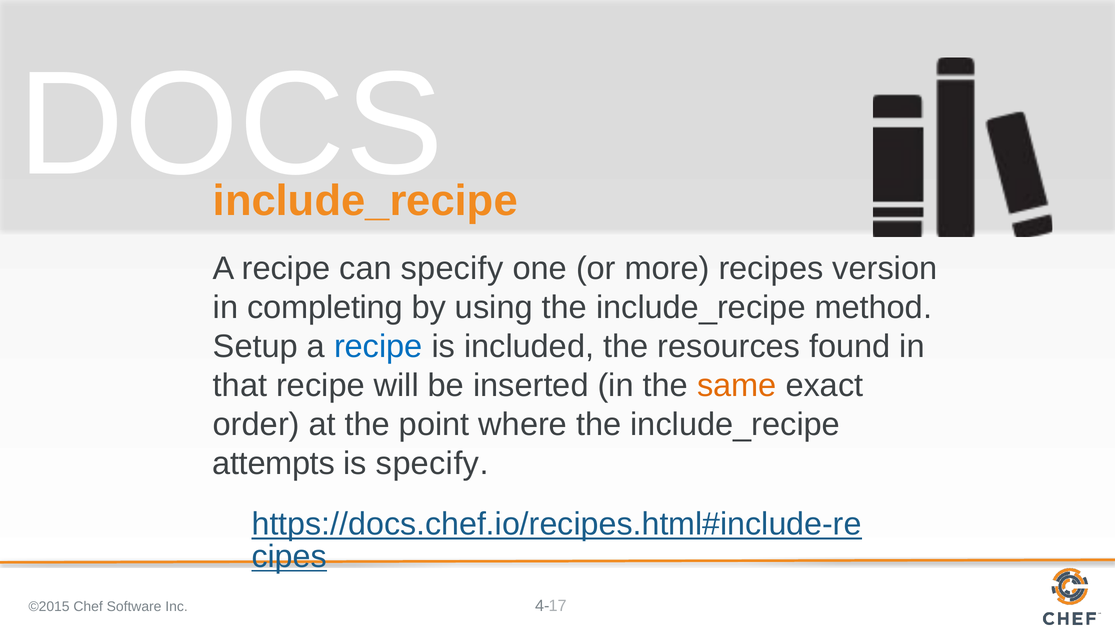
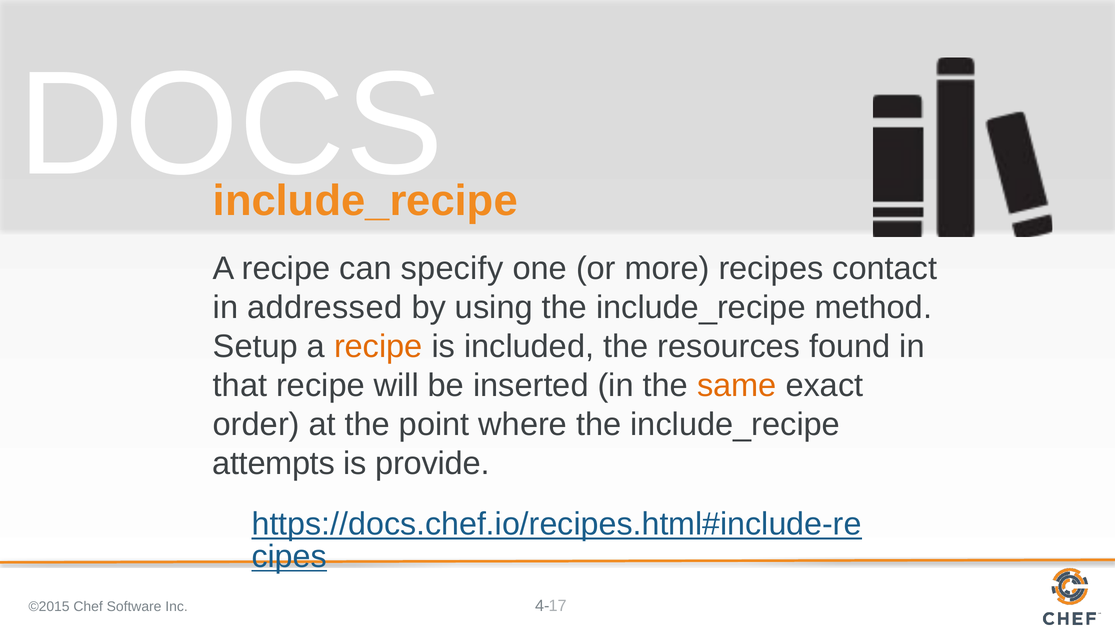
version: version -> contact (885, 269)
completing: completing -> addressed (325, 308)
recipe colour: blue -> orange (378, 347)
is specify: specify -> provide (433, 464)
